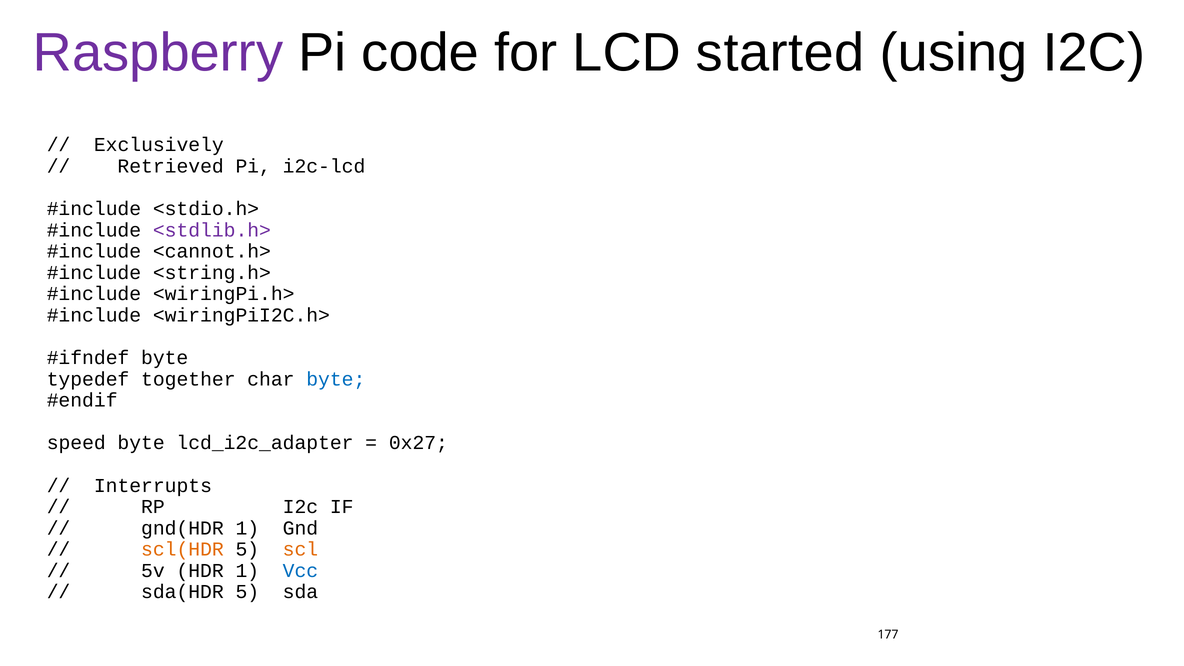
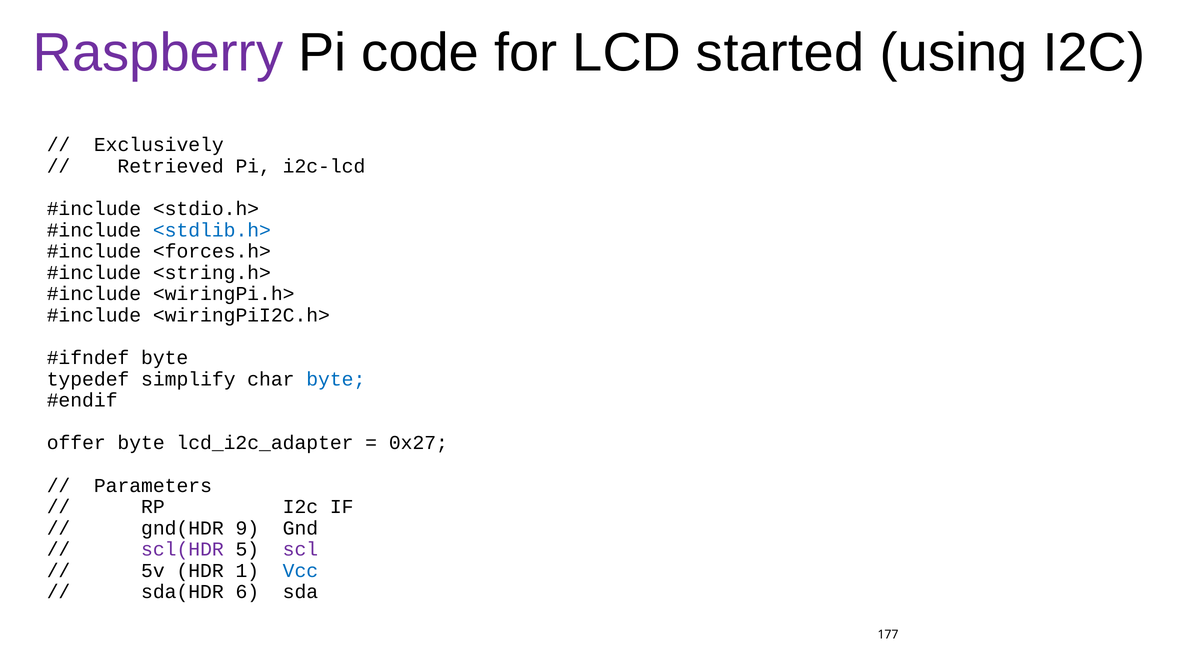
<stdlib.h> colour: purple -> blue (212, 230)
<cannot.h>: <cannot.h> -> <forces.h> (212, 251)
together: together -> simplify (188, 379)
speed: speed -> offer (76, 443)
Interrupts: Interrupts -> Parameters (153, 485)
gnd(HDR 1: 1 -> 9 (247, 528)
scl(HDR colour: orange -> purple (182, 549)
scl colour: orange -> purple (300, 549)
sda(HDR 5: 5 -> 6 (247, 592)
